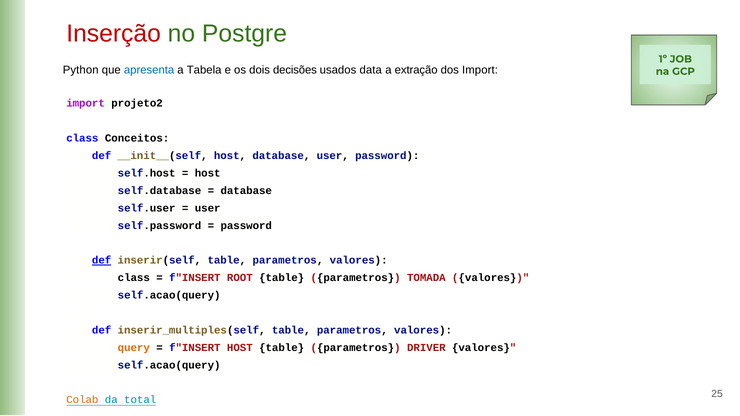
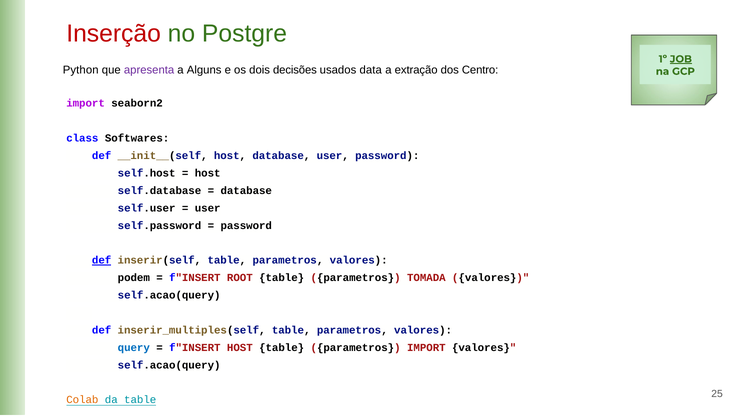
JOB underline: none -> present (681, 59)
apresenta colour: blue -> purple (149, 70)
Tabela: Tabela -> Alguns (204, 70)
dos Import: Import -> Centro (480, 70)
projeto2: projeto2 -> seaborn2 (137, 104)
Conceitos: Conceitos -> Softwares (137, 138)
class: class -> podem (134, 278)
query colour: orange -> blue (134, 348)
parametros DRIVER: DRIVER -> IMPORT (426, 348)
da total: total -> table (140, 400)
